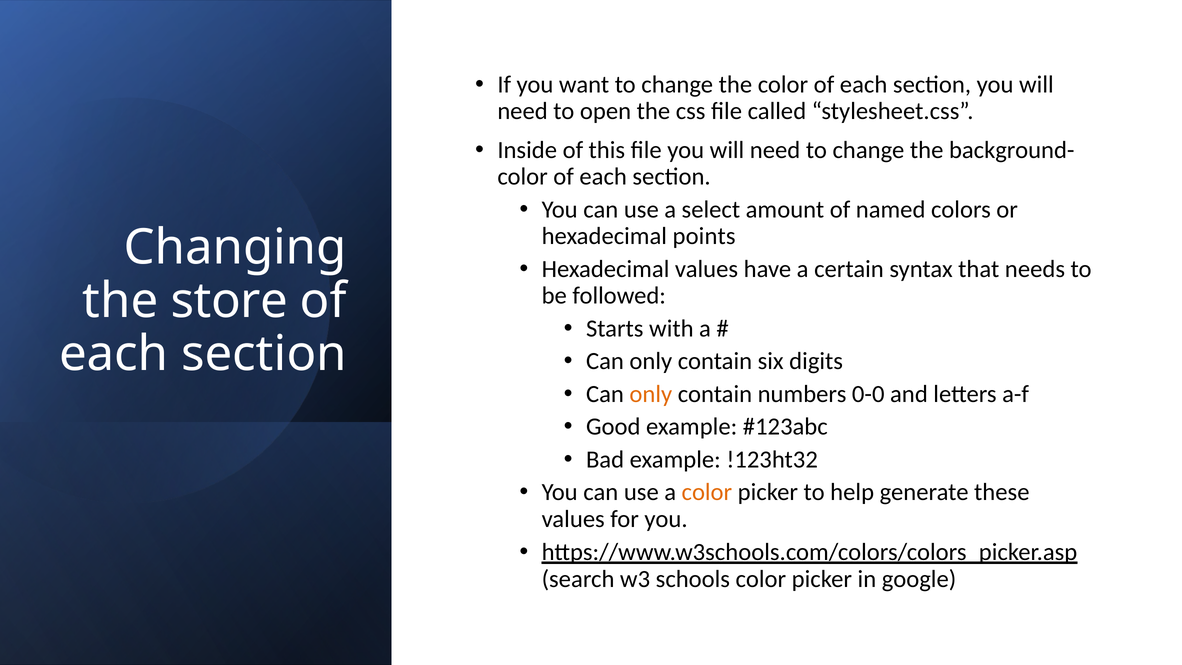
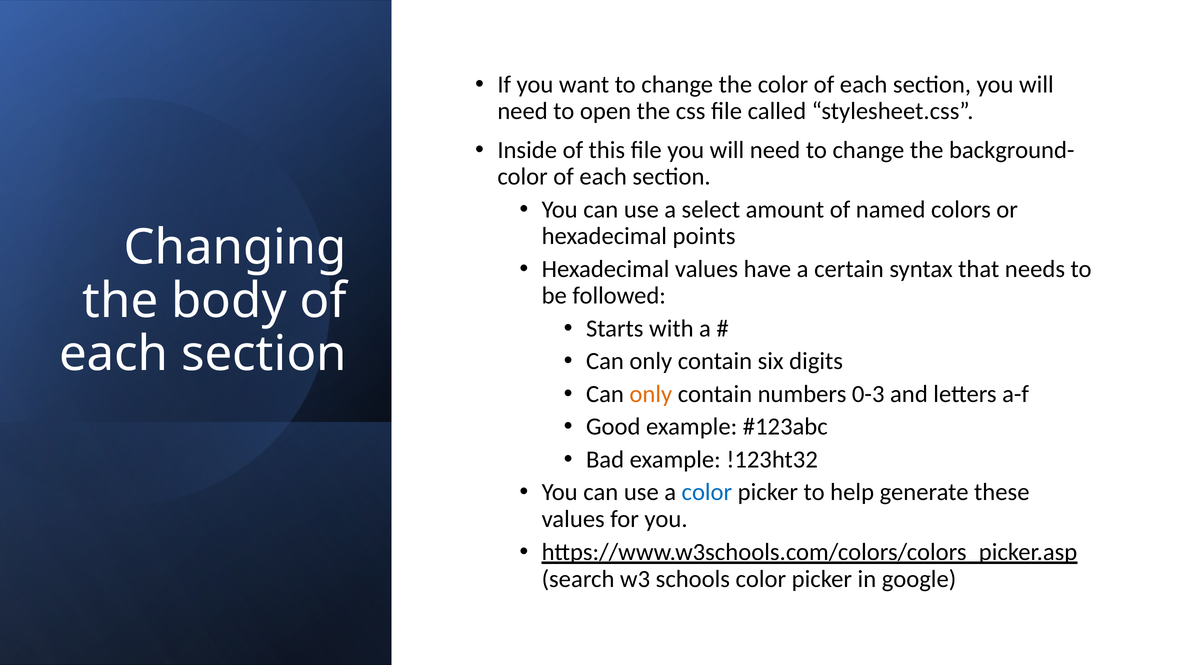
store: store -> body (229, 301)
0-0: 0-0 -> 0-3 (868, 394)
color colour: orange -> blue (707, 492)
